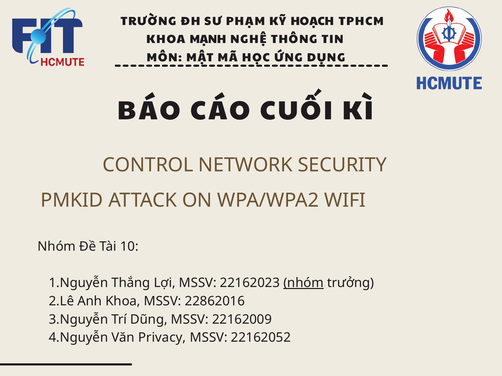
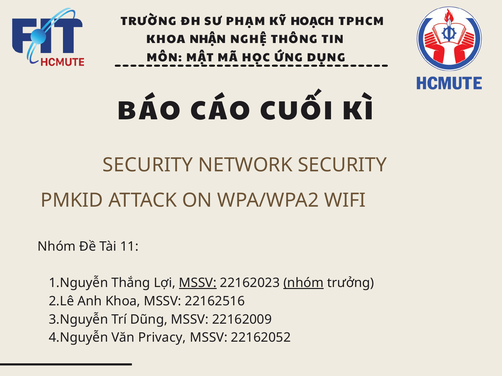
MẠNH: MẠNH -> NHẬN (208, 39)
CONTROL: CONTROL -> SECURITY (148, 165)
10: 10 -> 11 (129, 247)
MSSV underline: none -> present (198, 283)
22862016: 22862016 -> 22162516 (215, 302)
